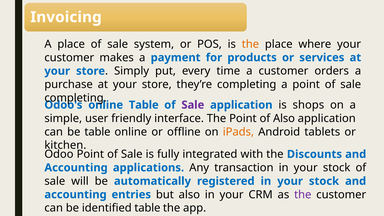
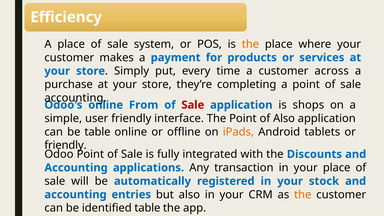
Invoicing: Invoicing -> Efficiency (66, 17)
orders: orders -> across (332, 71)
completing: completing -> accounting (75, 98)
online Table: Table -> From (144, 105)
Sale colour: purple -> red (193, 105)
kitchen: kitchen -> friendly (65, 145)
transaction in your stock: stock -> place (337, 168)
the colour: purple -> orange (303, 195)
